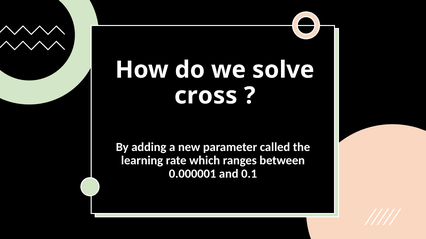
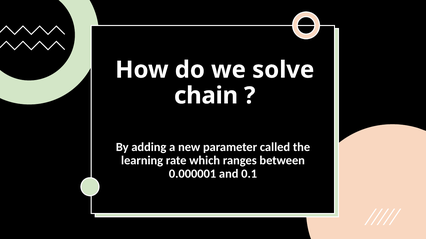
cross: cross -> chain (206, 96)
